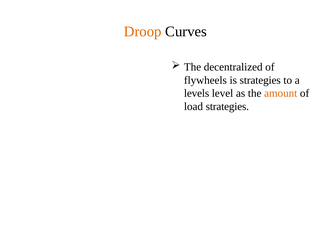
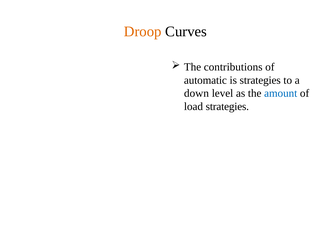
decentralized: decentralized -> contributions (233, 67)
flywheels: flywheels -> automatic (205, 80)
levels: levels -> down (196, 93)
amount colour: orange -> blue (281, 93)
